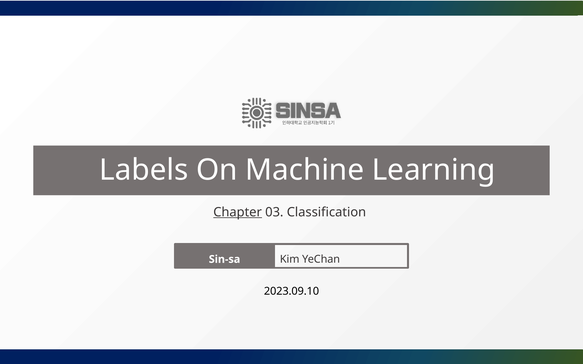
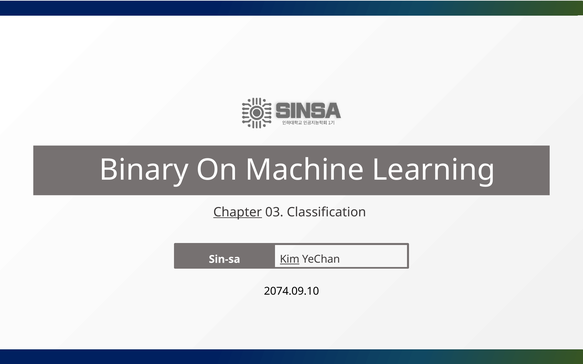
Labels: Labels -> Binary (144, 170)
Kim underline: none -> present (290, 260)
2023.09.10: 2023.09.10 -> 2074.09.10 (292, 291)
